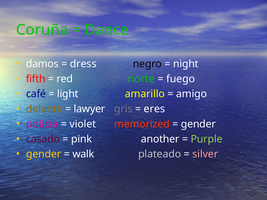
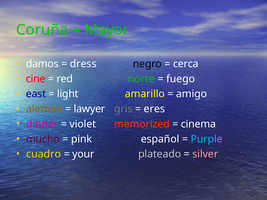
Dance: Dance -> Mayor (107, 30)
night: night -> cerca (186, 64)
fifth: fifth -> cine (36, 79)
café: café -> east (36, 94)
delante: delante -> aleman (44, 109)
policía: policía -> dinner (42, 124)
gender: gender -> cinema (198, 124)
casado: casado -> mucho (43, 139)
another: another -> español (160, 139)
Purple colour: light green -> light blue (207, 139)
gender: gender -> cuadro (44, 154)
walk: walk -> your (83, 154)
